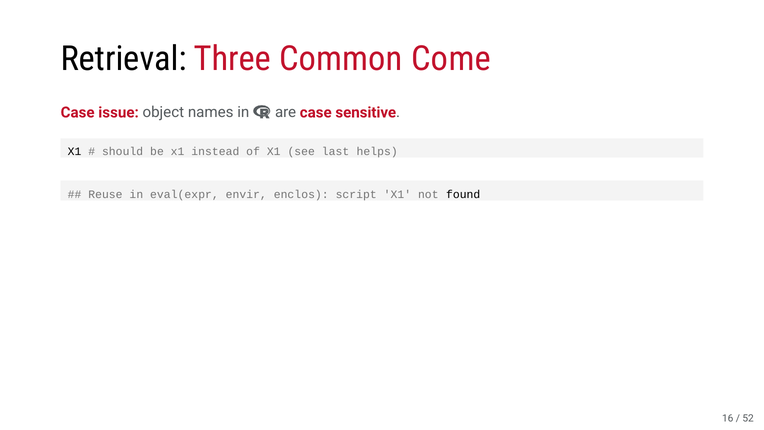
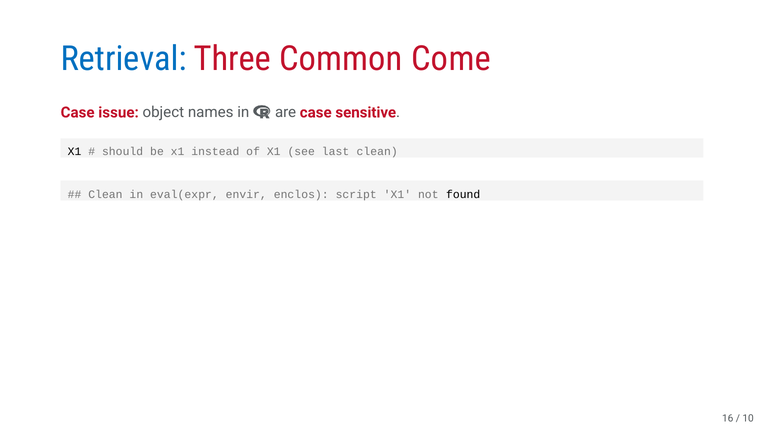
Retrieval colour: black -> blue (124, 59)
last helps: helps -> clean (377, 152)
Reuse: Reuse -> Clean (105, 194)
52: 52 -> 10 (748, 418)
